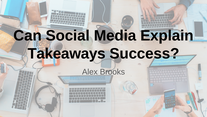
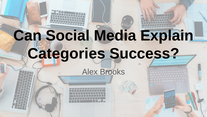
Takeaways: Takeaways -> Categories (66, 53)
